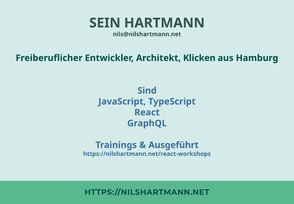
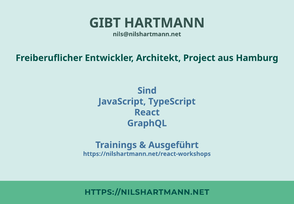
SEIN: SEIN -> GIBT (105, 23)
Klicken: Klicken -> Project (199, 58)
